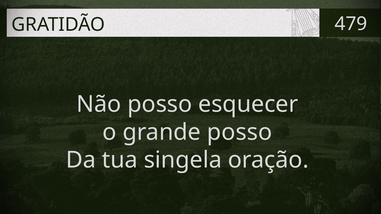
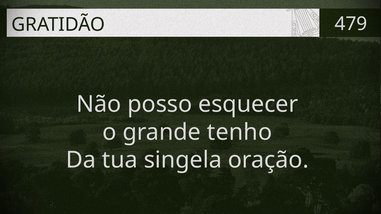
grande posso: posso -> tenho (240, 132)
